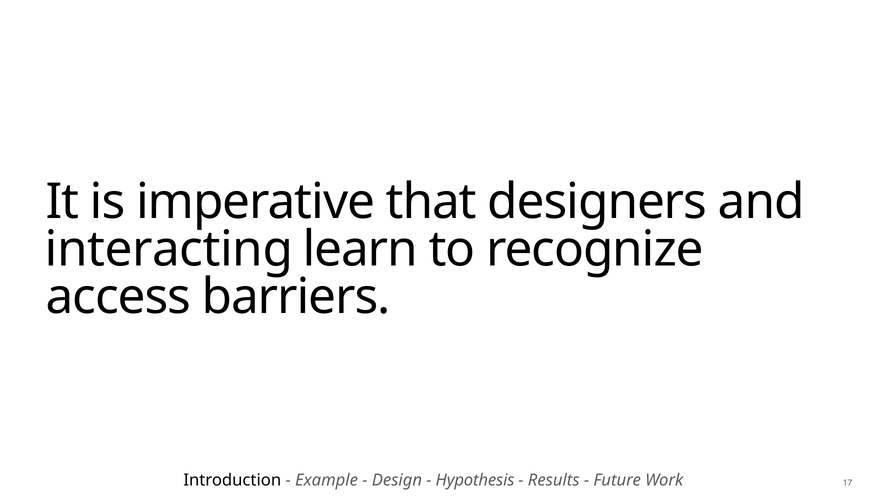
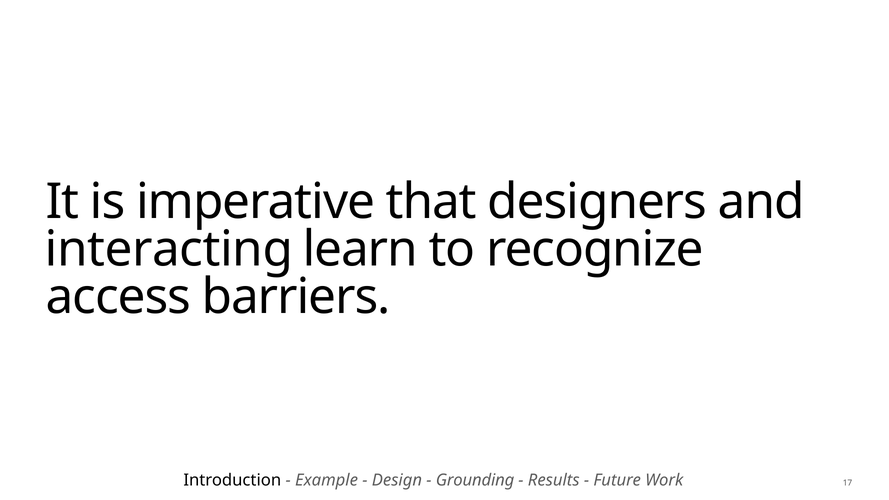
Hypothesis: Hypothesis -> Grounding (475, 480)
